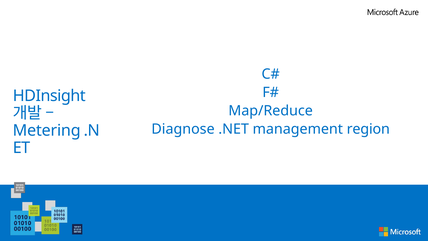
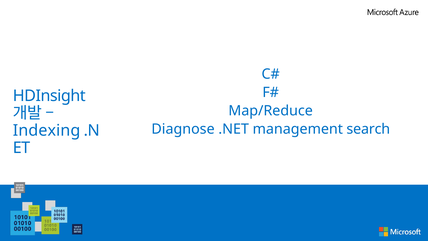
region: region -> search (368, 129)
Metering: Metering -> Indexing (47, 130)
